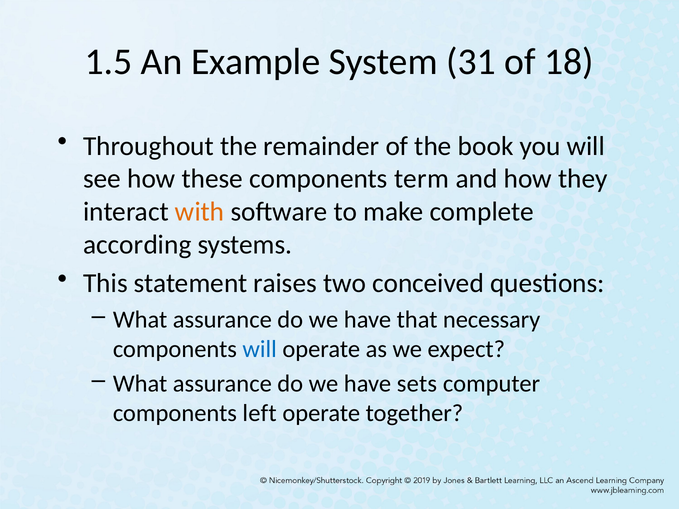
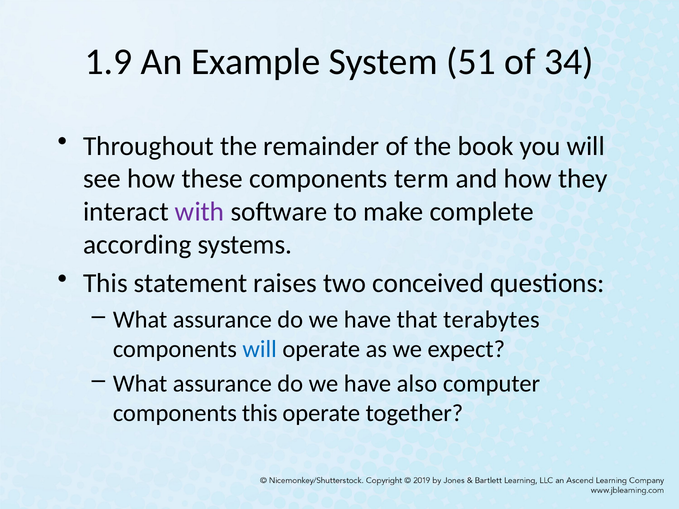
1.5: 1.5 -> 1.9 (109, 62)
31: 31 -> 51 (471, 62)
18: 18 -> 34 (569, 62)
with colour: orange -> purple (200, 212)
necessary: necessary -> terabytes (491, 320)
sets: sets -> also (417, 384)
components left: left -> this (260, 413)
